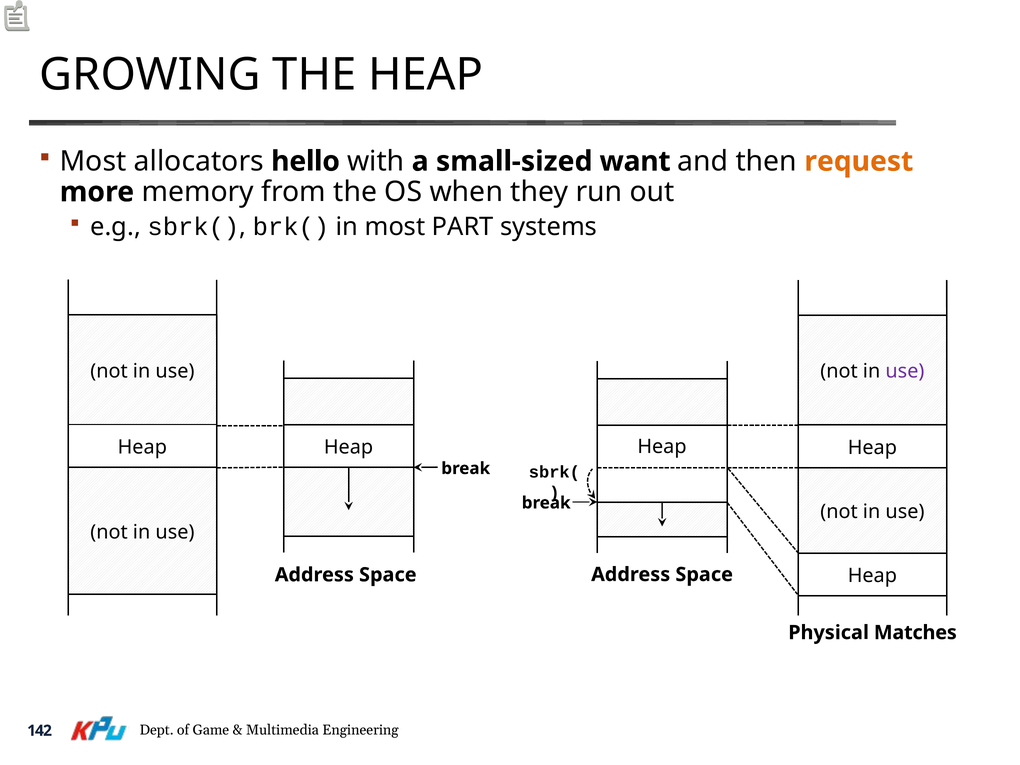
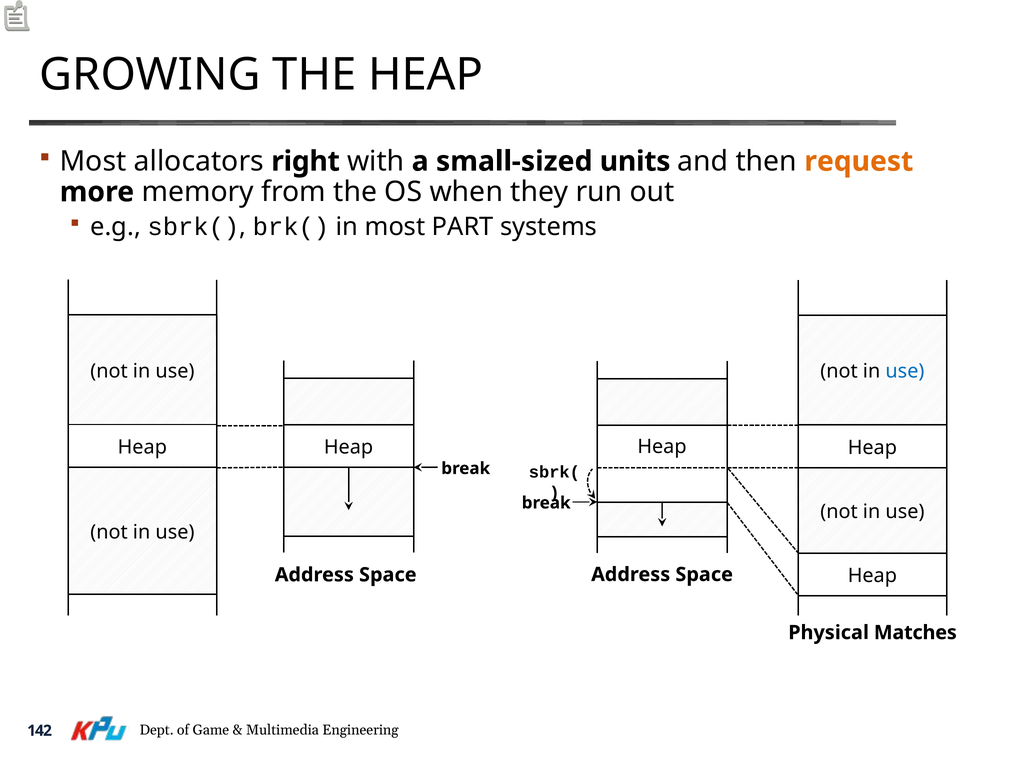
hello: hello -> right (306, 161)
want: want -> units (635, 161)
use colour: purple -> blue (905, 371)
